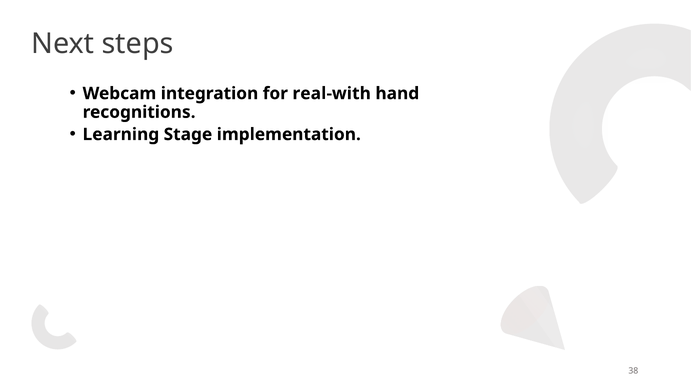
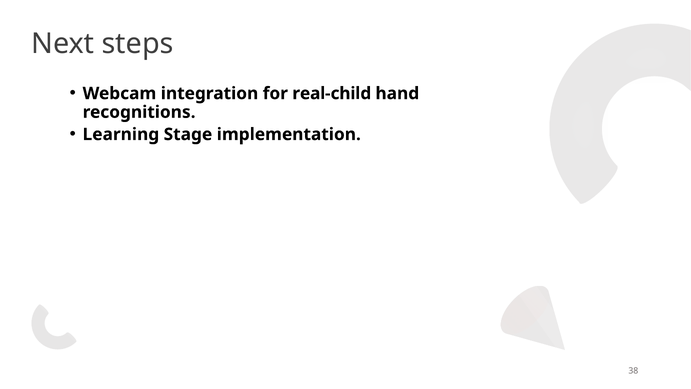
real-with: real-with -> real-child (332, 93)
